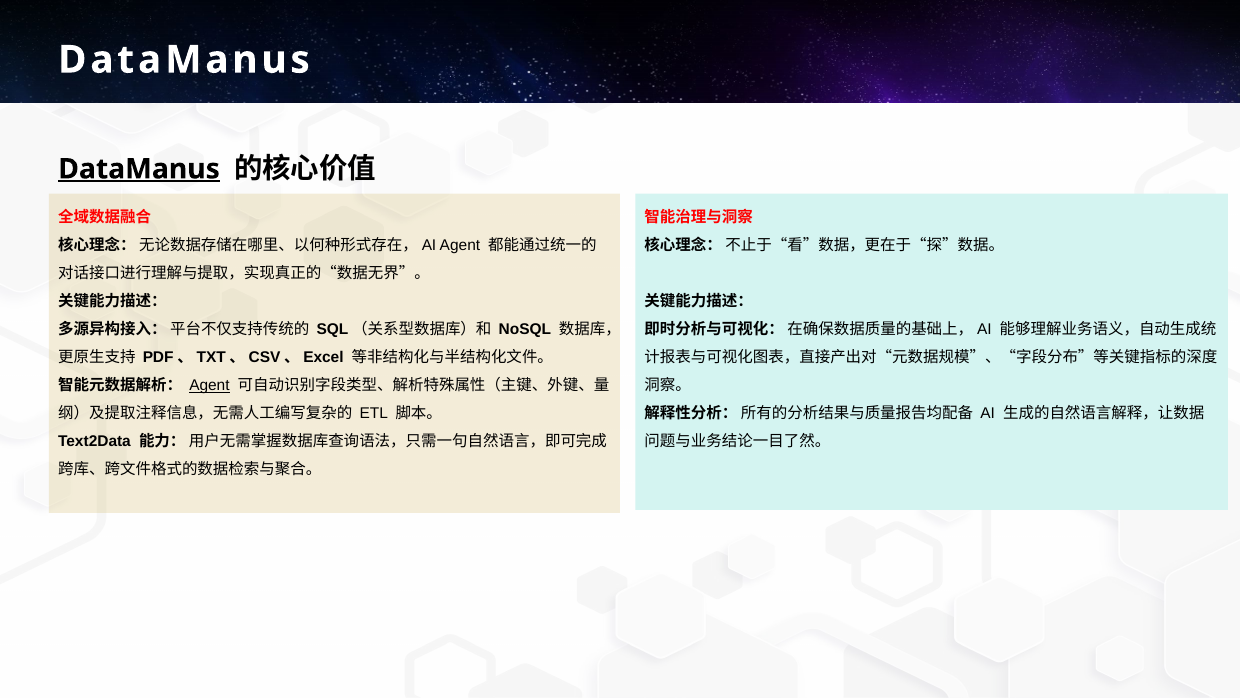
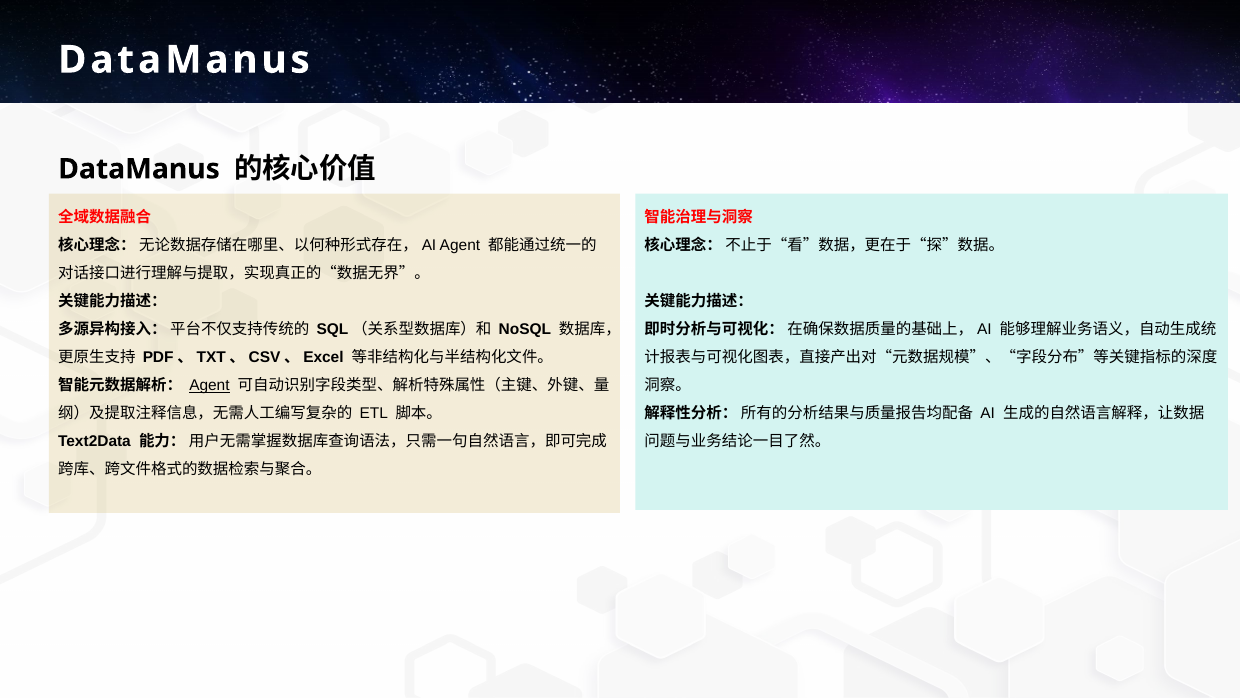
DataManus underline: present -> none (139, 169)
